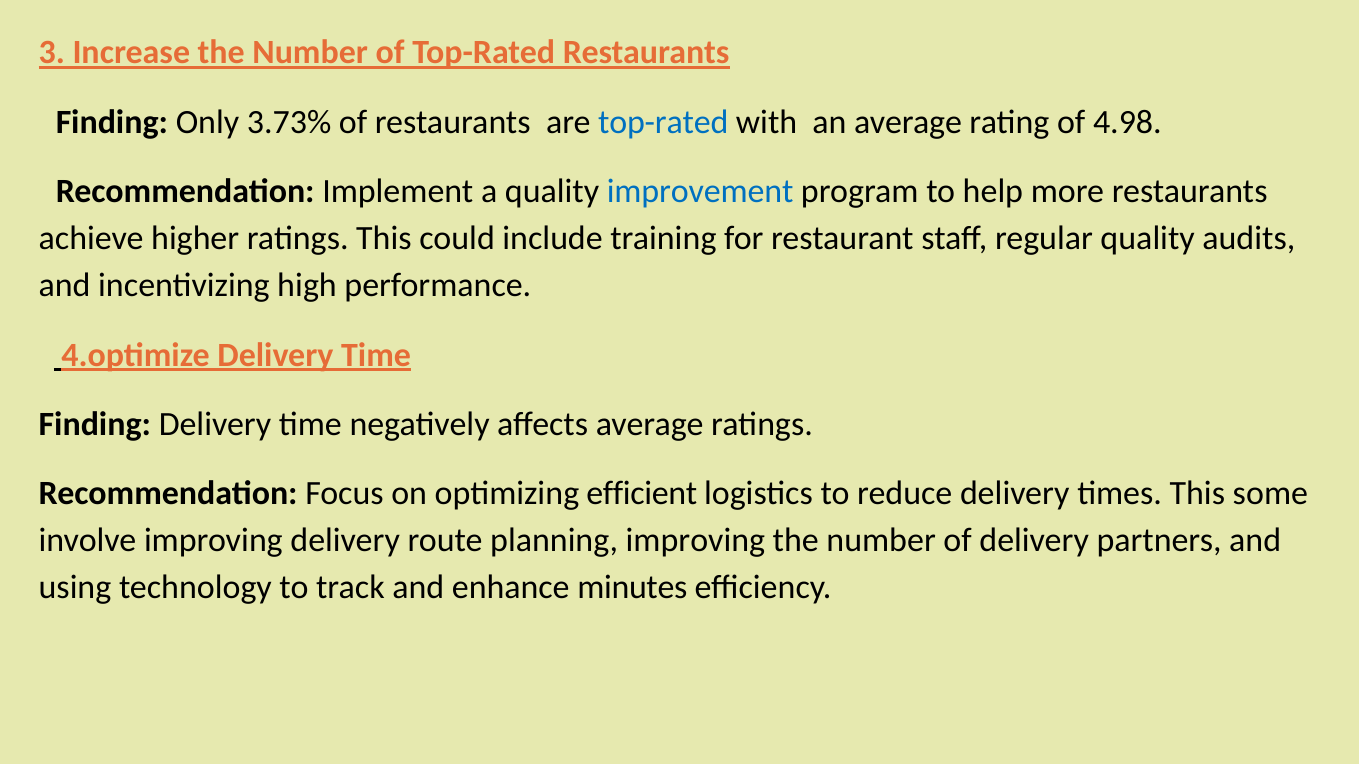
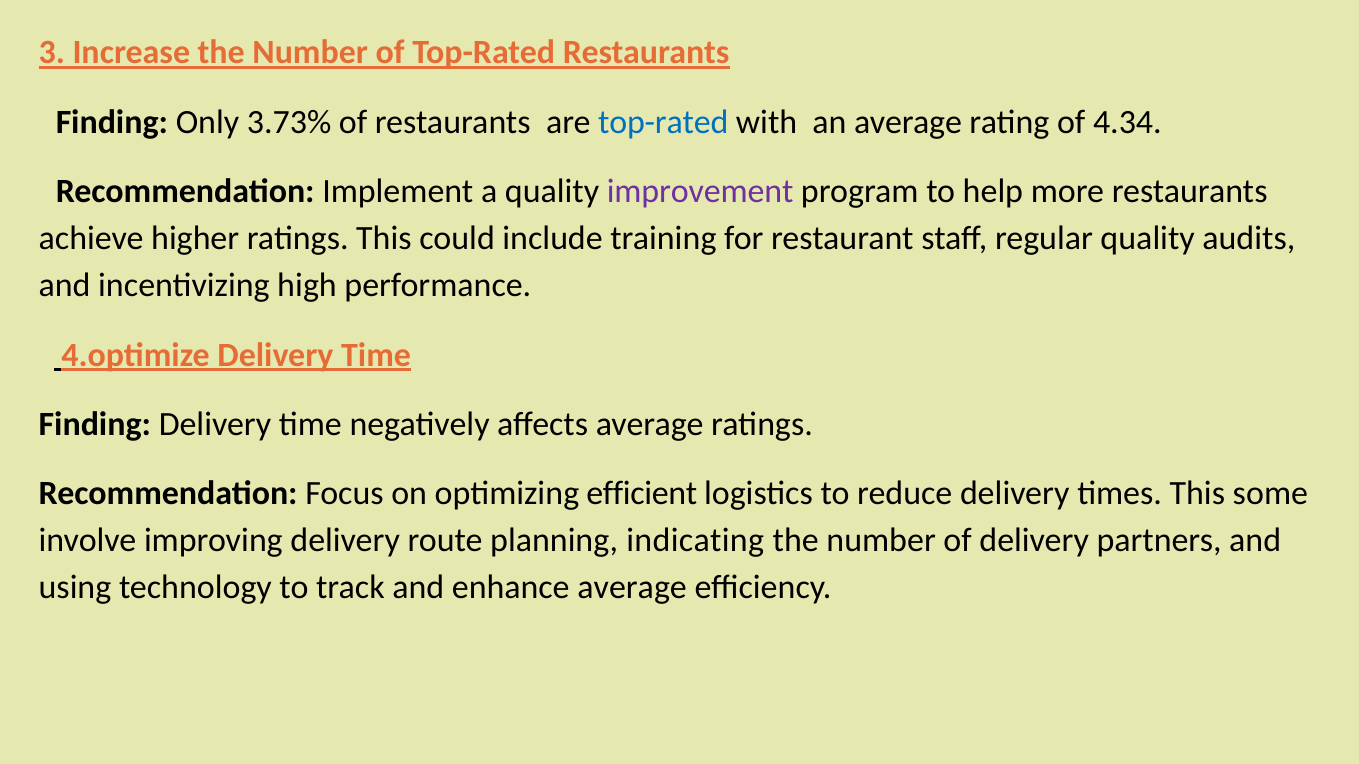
4.98: 4.98 -> 4.34 (1127, 122)
improvement colour: blue -> purple (700, 192)
planning improving: improving -> indicating (695, 541)
enhance minutes: minutes -> average (632, 588)
